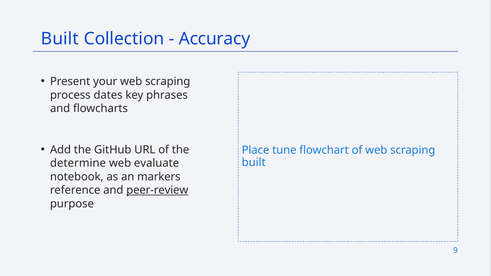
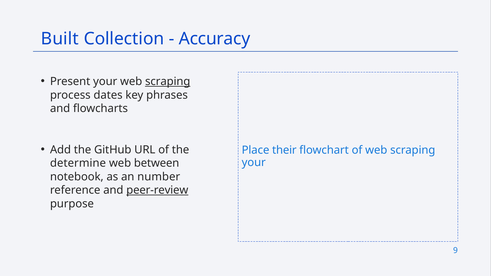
scraping underline: none -> present (168, 82)
tune: tune -> their (284, 150)
built: built -> your (254, 163)
evaluate: evaluate -> between (157, 163)
markers: markers -> number (159, 177)
